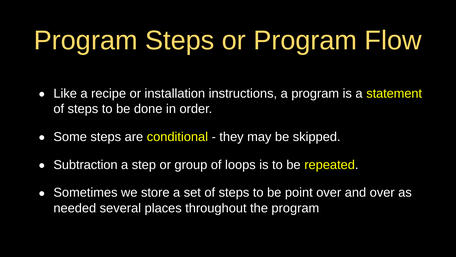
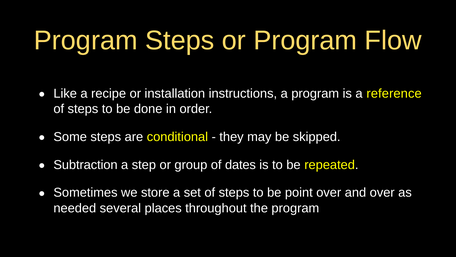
statement: statement -> reference (394, 93)
loops: loops -> dates (240, 164)
